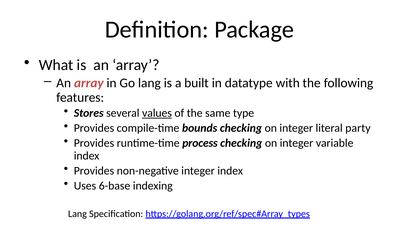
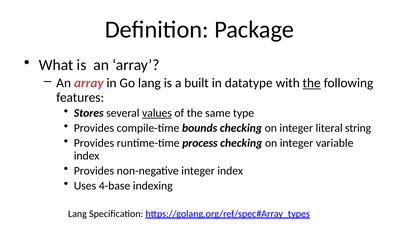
the underline: none -> present (312, 83)
party: party -> string (358, 128)
6-base: 6-base -> 4-base (115, 185)
